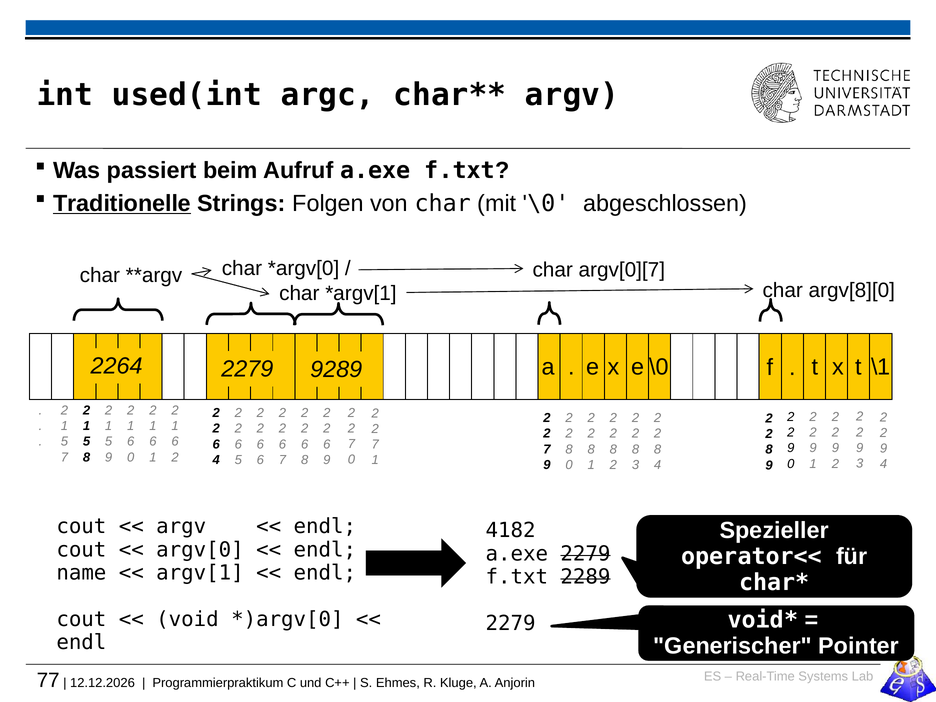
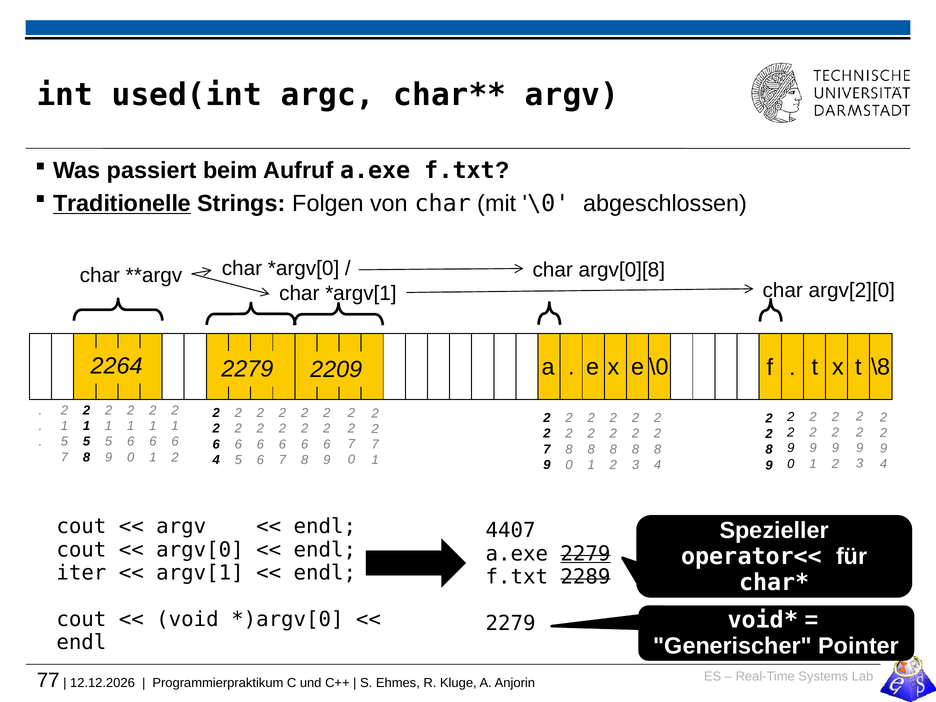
argv[0][7: argv[0][7 -> argv[0][8 (622, 270)
argv[8][0: argv[8][0 -> argv[2][0 (852, 290)
\1: \1 -> \8 (881, 367)
9289: 9289 -> 2209 (336, 369)
4182: 4182 -> 4407 (511, 530)
2279 underline: none -> present (585, 554)
name: name -> iter (81, 573)
